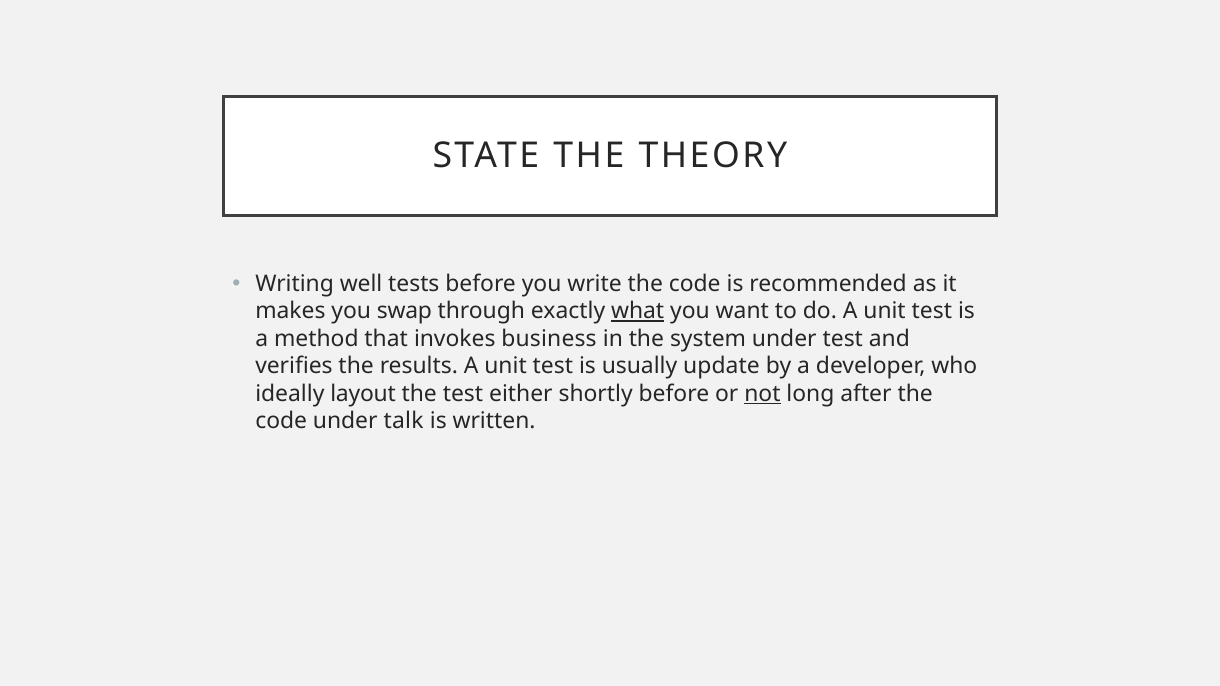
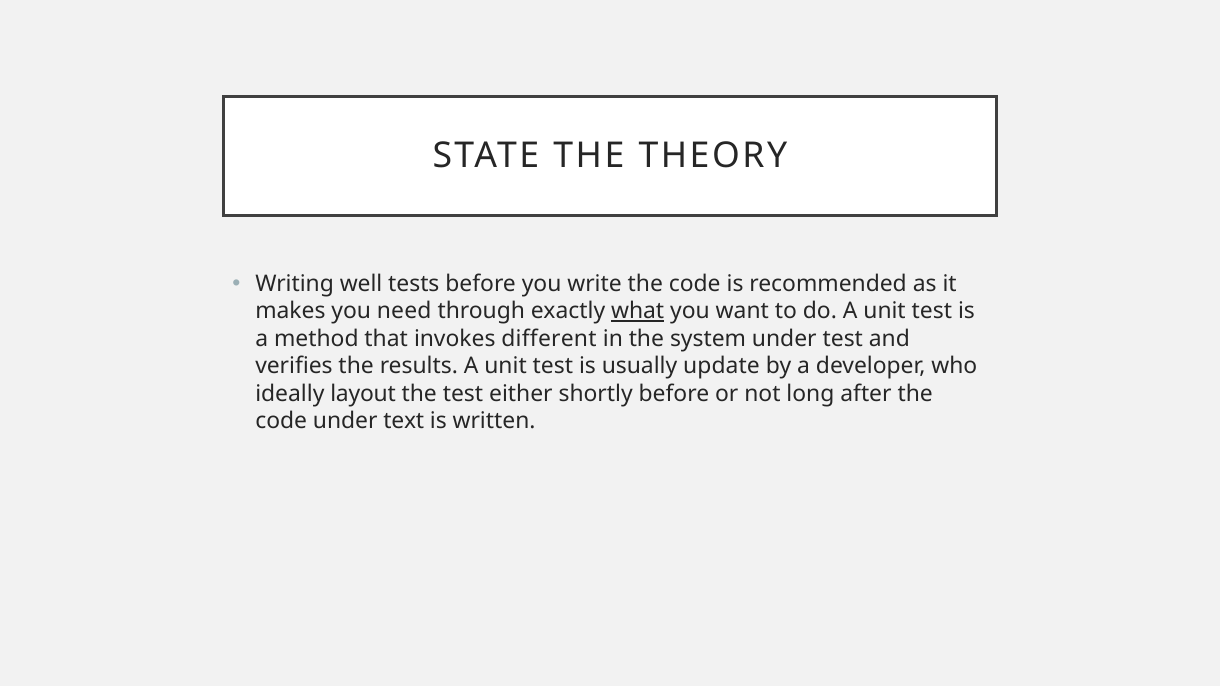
swap: swap -> need (404, 311)
business: business -> different (549, 339)
not underline: present -> none (762, 394)
talk: talk -> text (404, 421)
